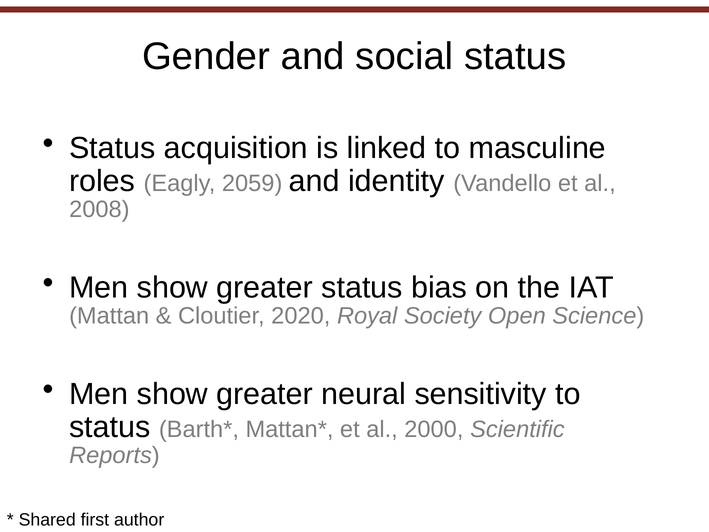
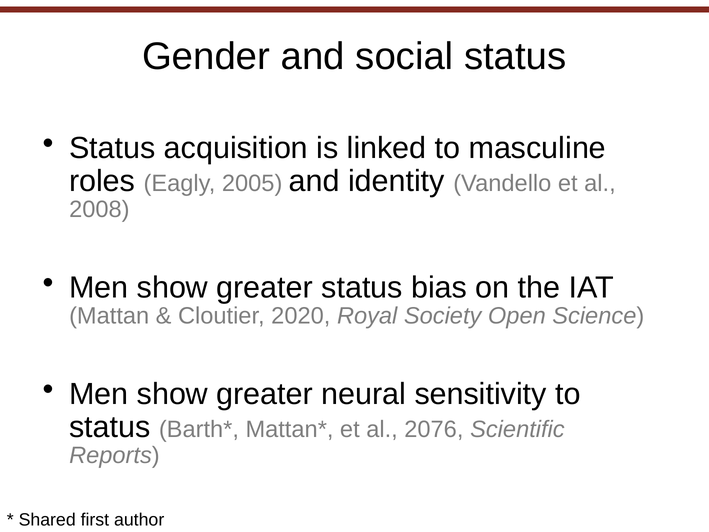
2059: 2059 -> 2005 (252, 183)
2000: 2000 -> 2076 (434, 429)
